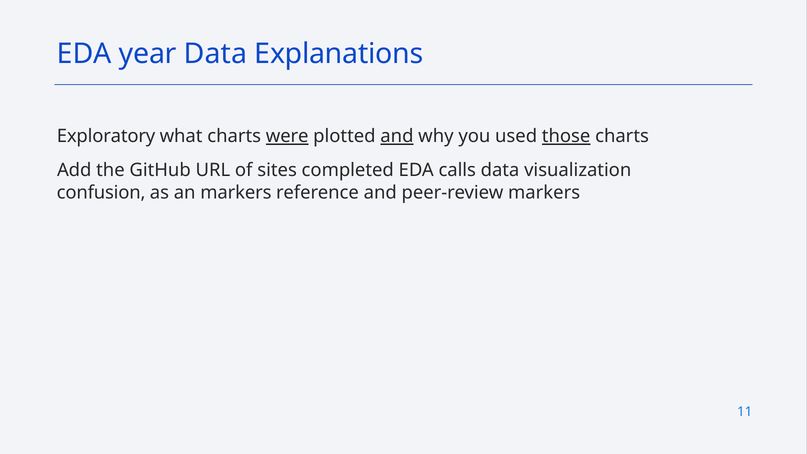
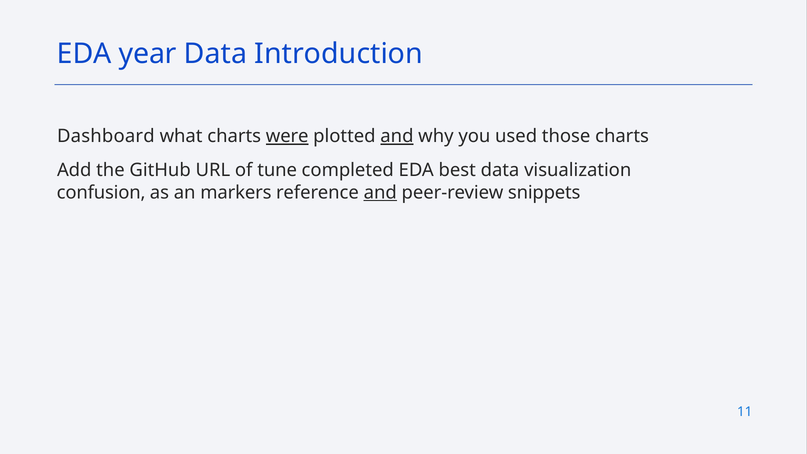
Explanations: Explanations -> Introduction (339, 54)
Exploratory: Exploratory -> Dashboard (106, 136)
those underline: present -> none (566, 136)
sites: sites -> tune (277, 170)
calls: calls -> best (457, 170)
and underline: none -> present (380, 192)
peer-review markers: markers -> snippets (544, 192)
